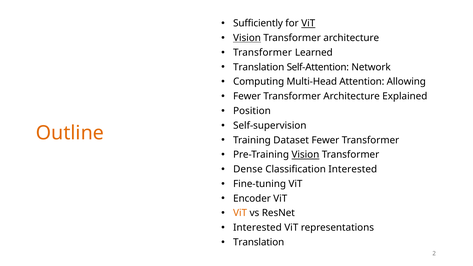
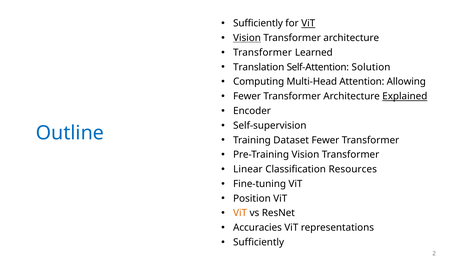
Network: Network -> Solution (371, 67)
Explained underline: none -> present (405, 96)
Position: Position -> Encoder (252, 111)
Outline colour: orange -> blue (70, 133)
Vision underline: present -> none (305, 155)
Dense: Dense -> Linear (248, 169)
Classification Interested: Interested -> Resources (353, 169)
Encoder: Encoder -> Position (252, 199)
Interested: Interested -> Accuracies (257, 228)
Translation: Translation -> Sufficiently (259, 242)
